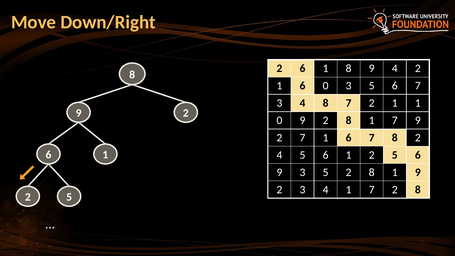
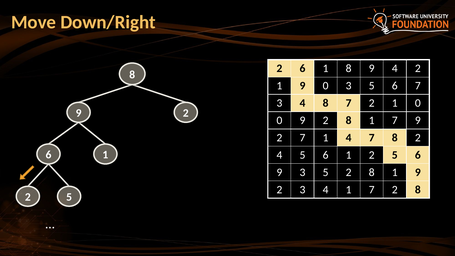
6: 6 -> 9 (302, 86)
1 1: 1 -> 0 (418, 103)
7 1 6: 6 -> 4 (349, 138)
